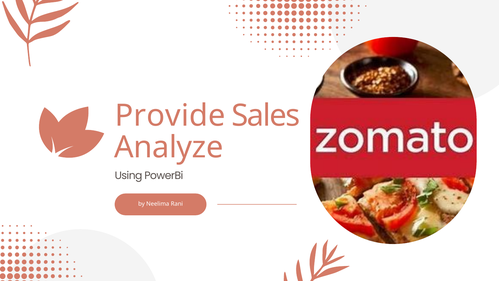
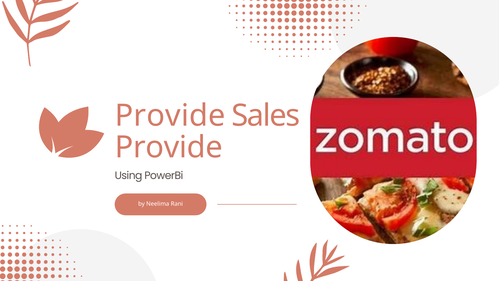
Analyze: Analyze -> Provide (169, 147)
